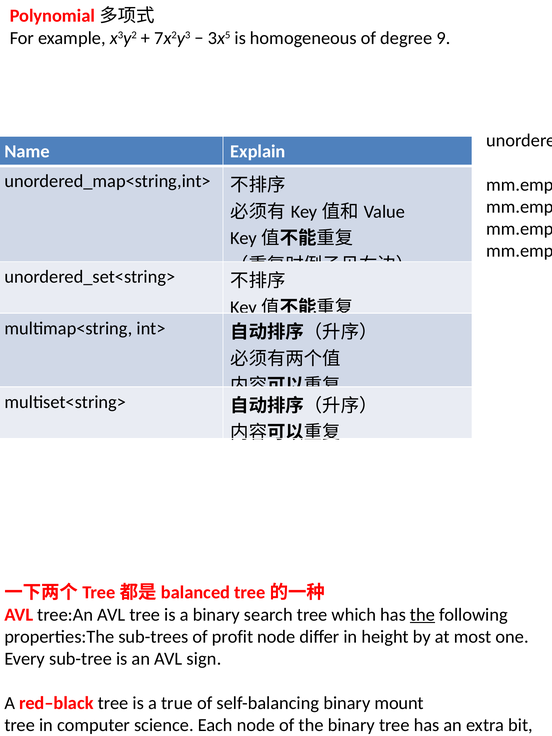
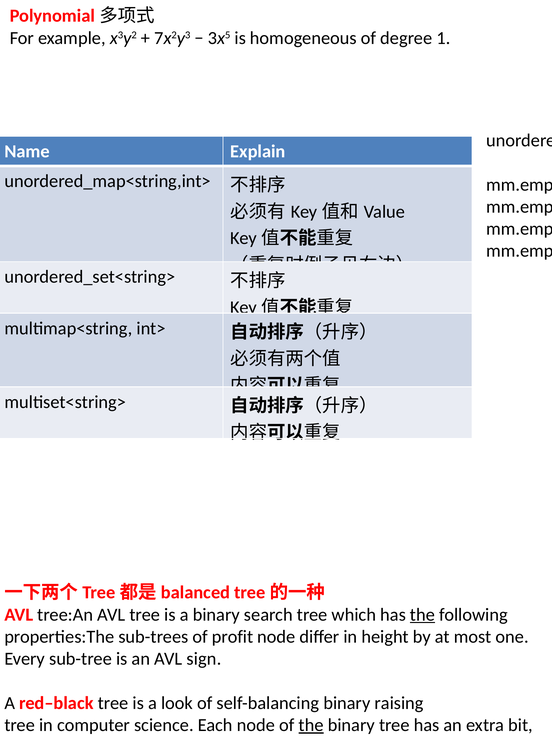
degree 9: 9 -> 1 (443, 38)
true: true -> look (177, 703)
mount: mount -> raising (399, 703)
the underline: none -> present (311, 725)
